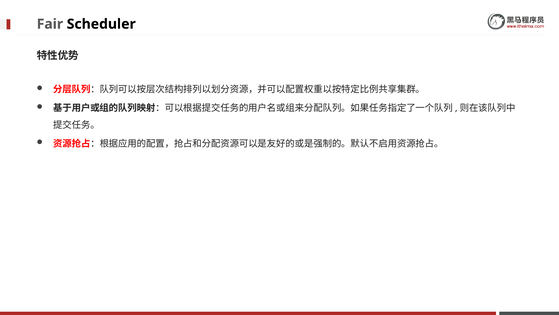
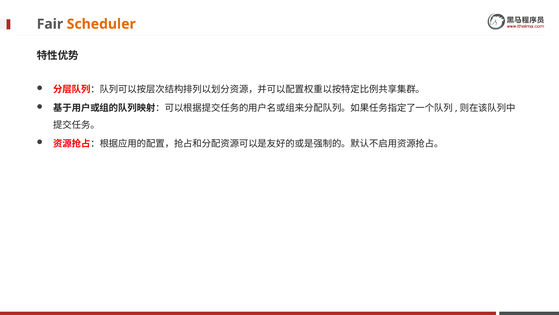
Scheduler colour: black -> orange (101, 24)
